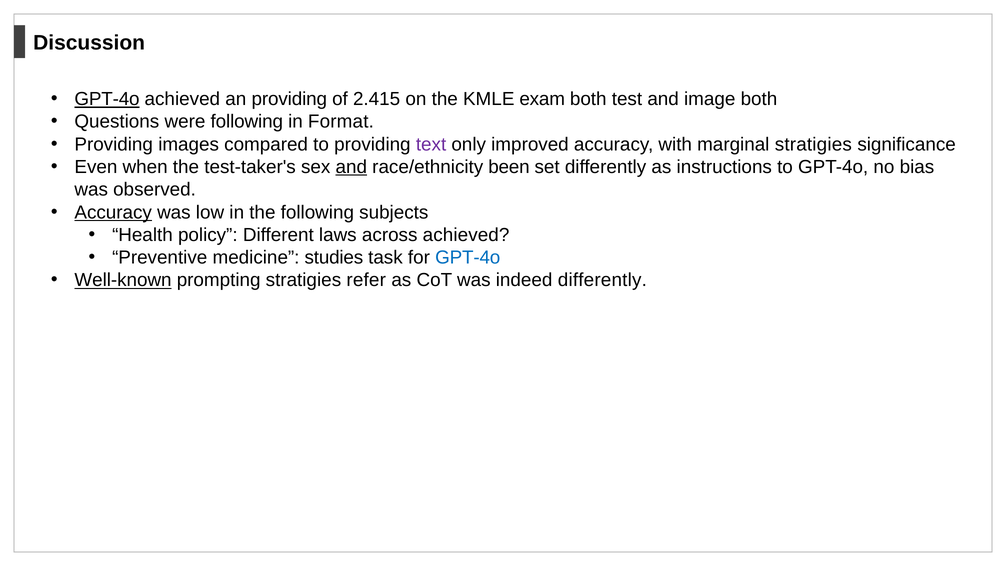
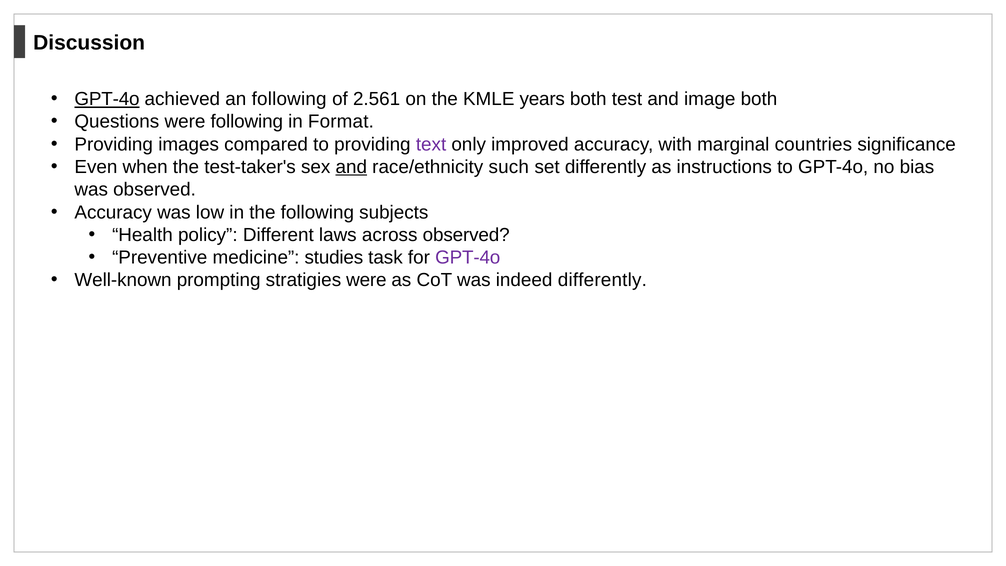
an providing: providing -> following (289, 99)
2.415: 2.415 -> 2.561 (377, 99)
exam: exam -> years (542, 99)
marginal stratigies: stratigies -> countries (813, 144)
been: been -> such (509, 167)
Accuracy underline: present -> none (113, 212)
across achieved: achieved -> observed (466, 235)
GPT-4o colour: blue -> purple (468, 258)
Well-known underline: present -> none (123, 280)
stratigies refer: refer -> were (366, 280)
